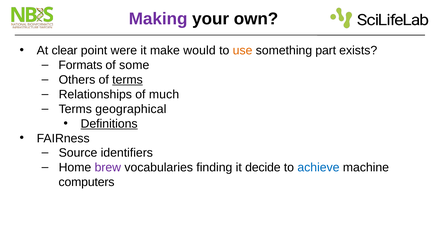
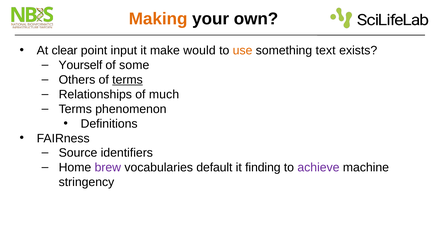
Making colour: purple -> orange (158, 19)
were: were -> input (124, 50)
part: part -> text (326, 50)
Formats: Formats -> Yourself (80, 65)
geographical: geographical -> phenomenon (131, 109)
Definitions underline: present -> none (109, 124)
finding: finding -> default (214, 168)
decide: decide -> finding (263, 168)
achieve colour: blue -> purple (318, 168)
computers: computers -> stringency (86, 182)
